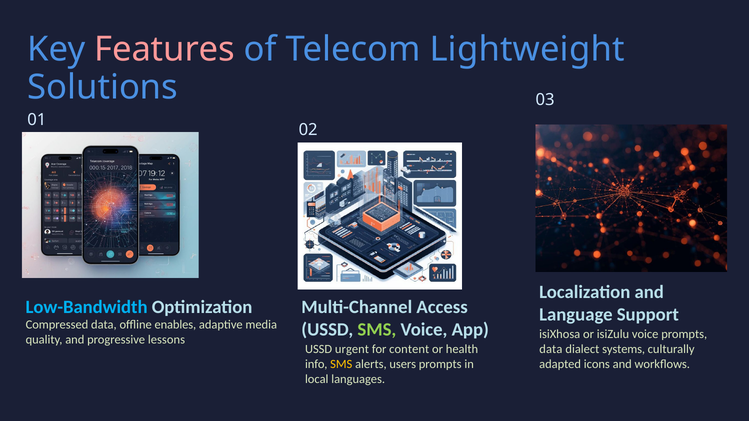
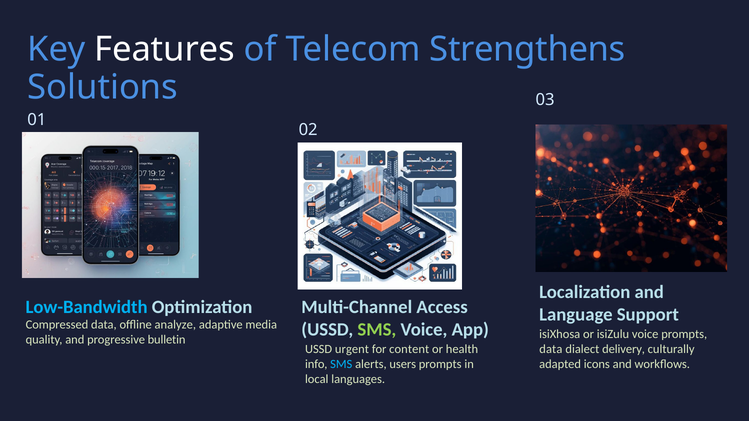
Features colour: pink -> white (165, 49)
Lightweight: Lightweight -> Strengthens (527, 49)
enables: enables -> analyze (175, 325)
lessons: lessons -> bulletin (167, 340)
systems: systems -> delivery (624, 350)
SMS colour: yellow -> light blue (341, 364)
